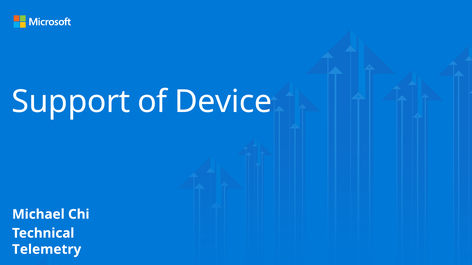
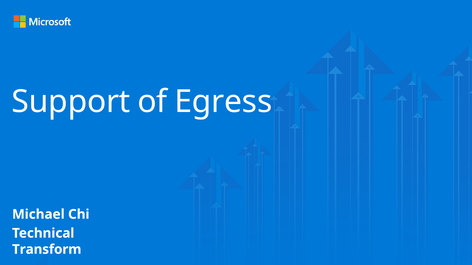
Device: Device -> Egress (223, 102)
Telemetry: Telemetry -> Transform (47, 250)
